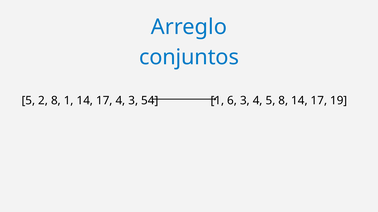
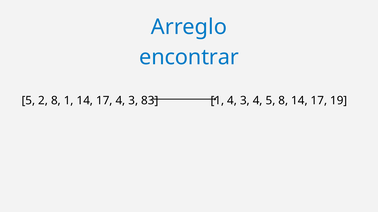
conjuntos: conjuntos -> encontrar (189, 57)
54: 54 -> 83 (150, 101)
1 6: 6 -> 4 (232, 101)
